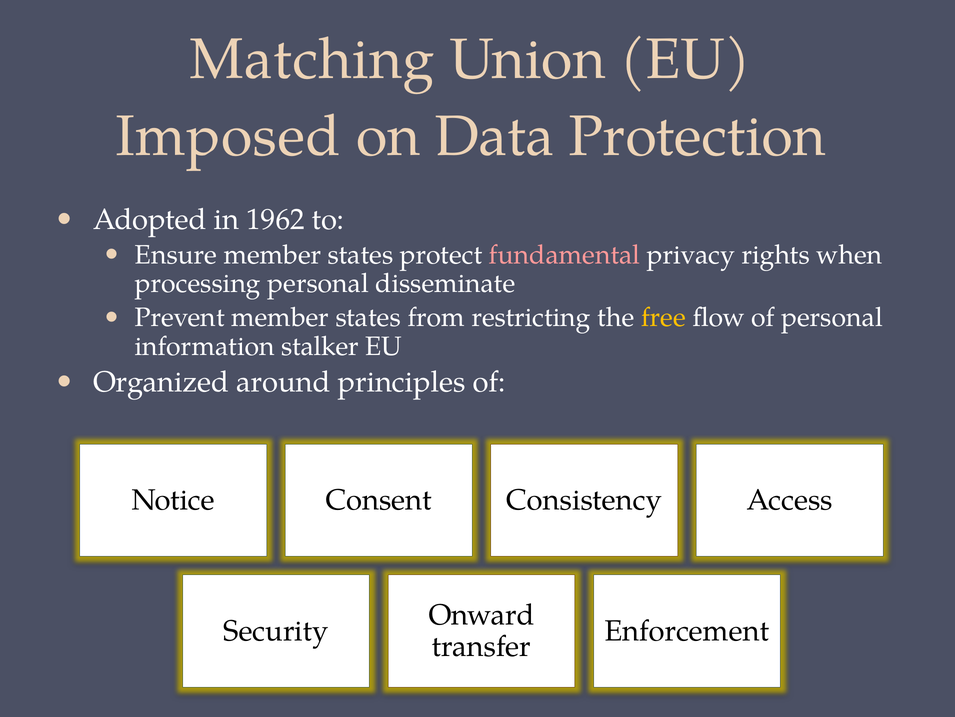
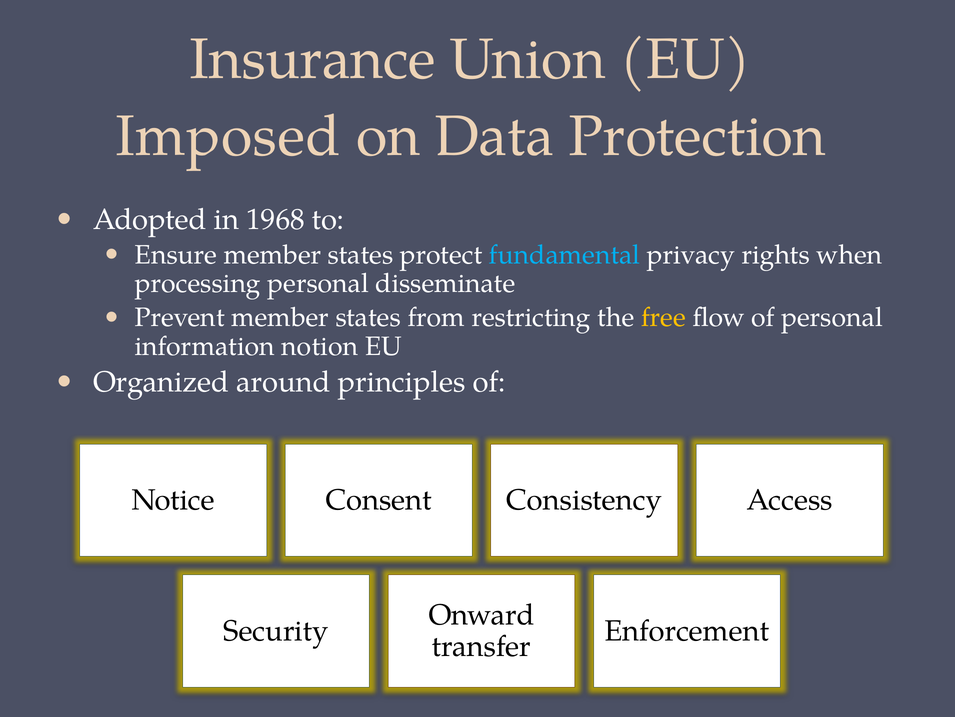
Matching: Matching -> Insurance (313, 59)
1962: 1962 -> 1968 (276, 219)
fundamental colour: pink -> light blue (565, 255)
stalker: stalker -> notion (320, 346)
